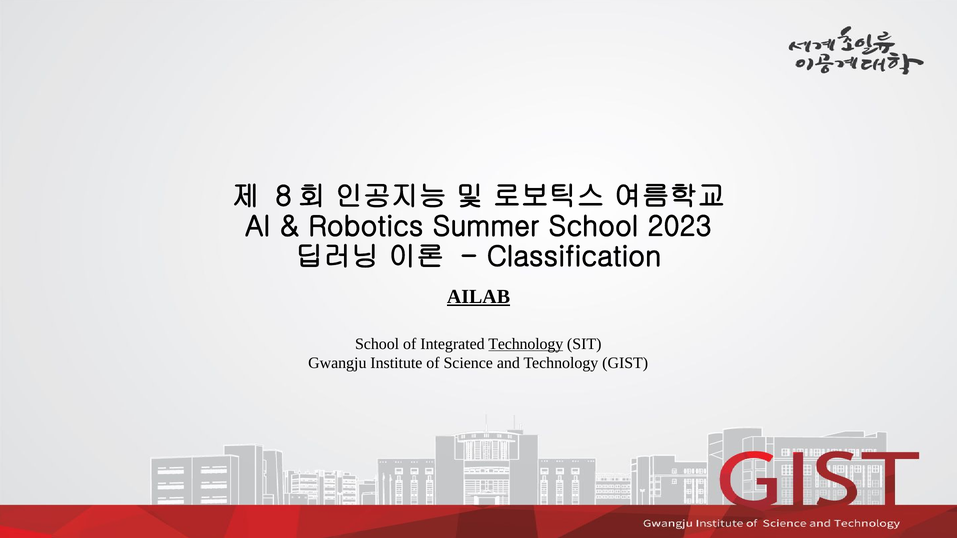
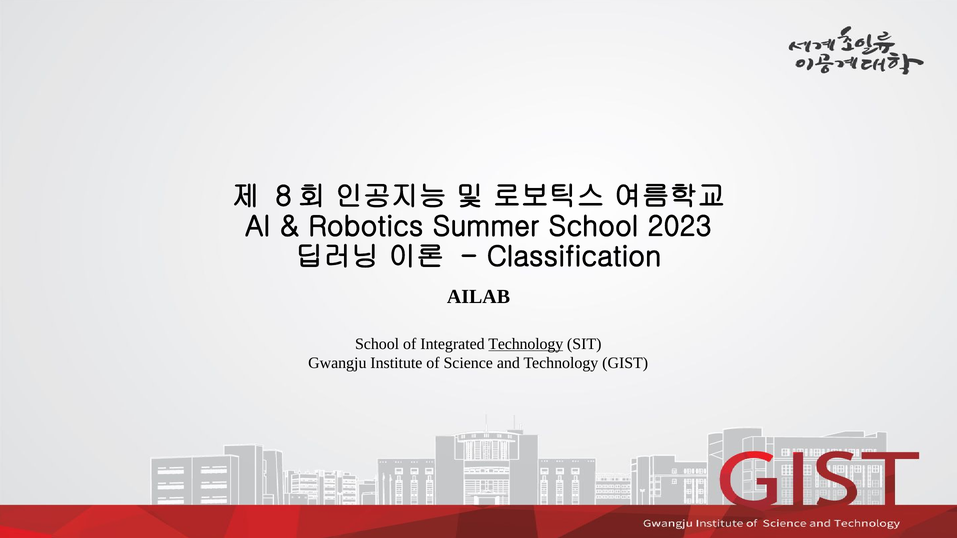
AILAB underline: present -> none (478, 297)
